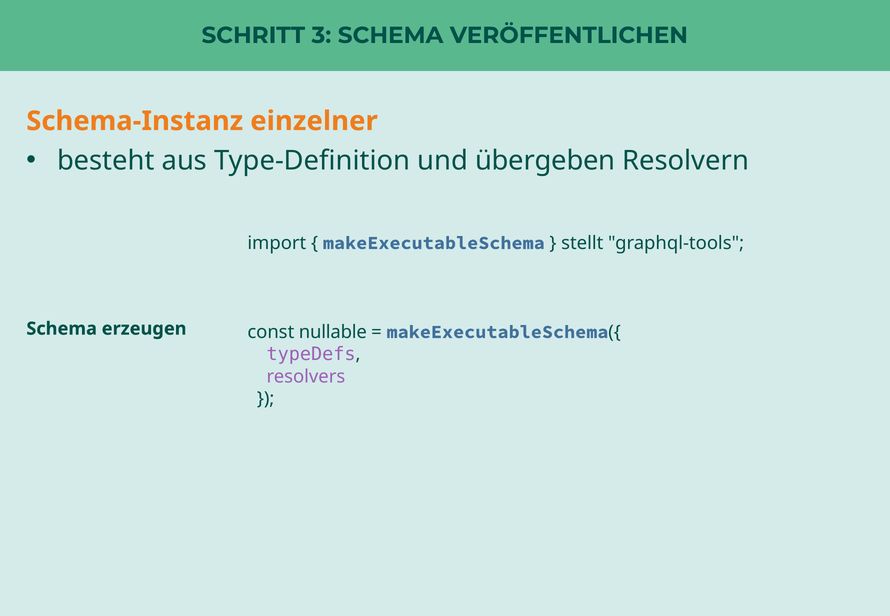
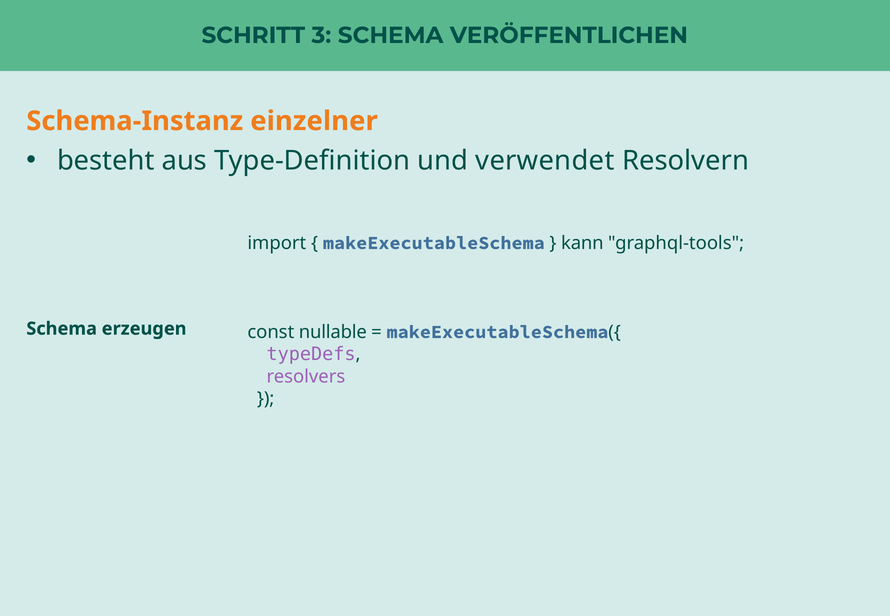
übergeben: übergeben -> verwendet (545, 161)
stellt: stellt -> kann (582, 243)
